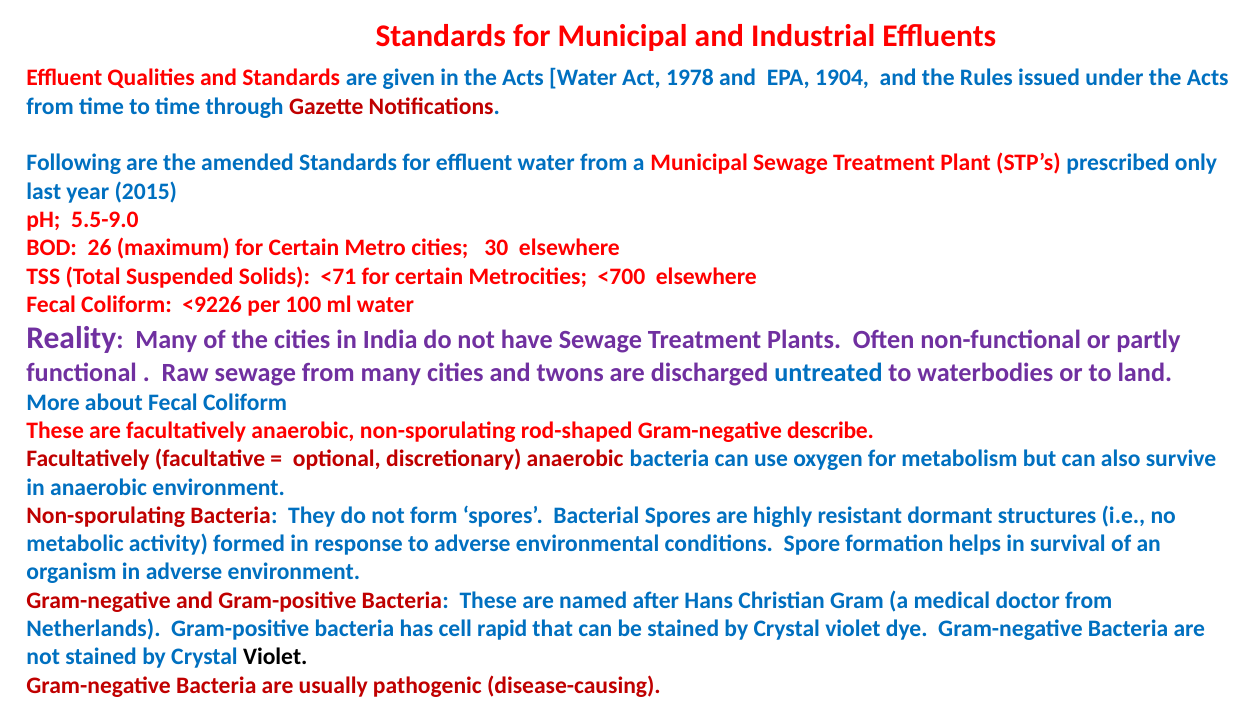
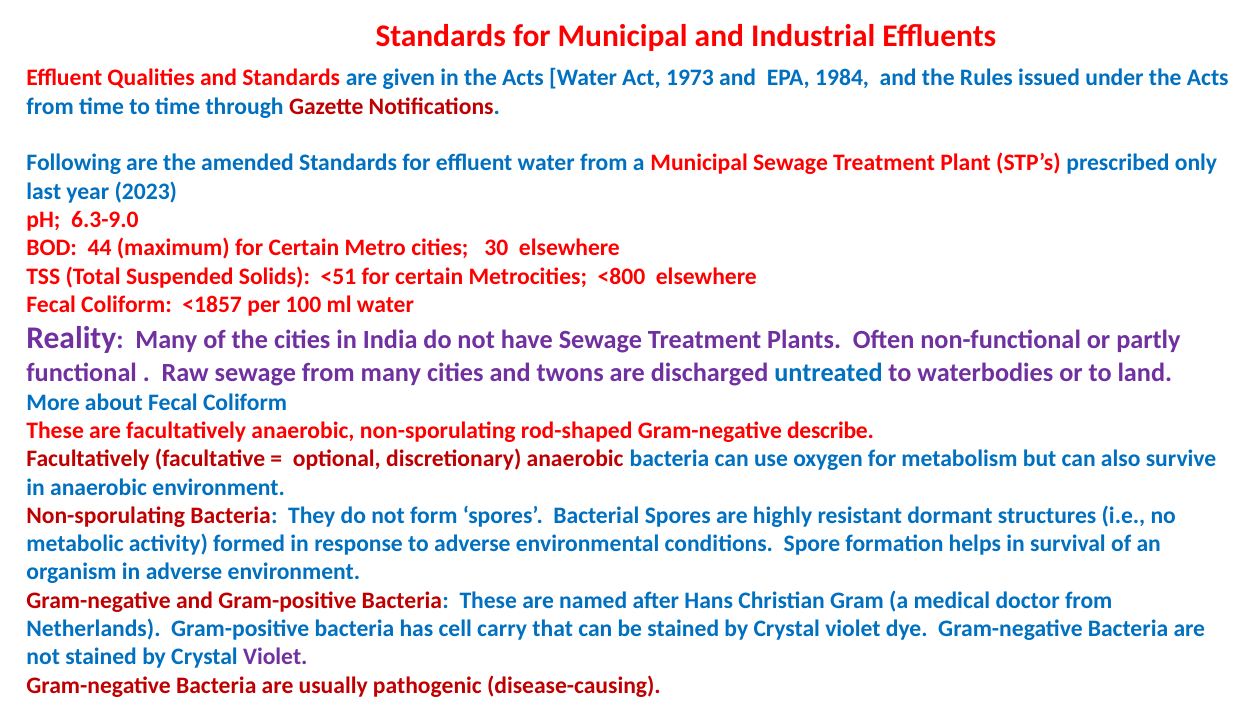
1978: 1978 -> 1973 (690, 78)
1904: 1904 -> 1984 (842, 78)
2015: 2015 -> 2023 (146, 191)
5.5-9.0: 5.5-9.0 -> 6.3-9.0 (105, 220)
26: 26 -> 44 (100, 248)
<71: <71 -> <51 (338, 276)
<700: <700 -> <800 (621, 276)
<9226: <9226 -> <1857 (212, 305)
rapid: rapid -> carry (502, 629)
Violet colour: black -> purple (275, 657)
